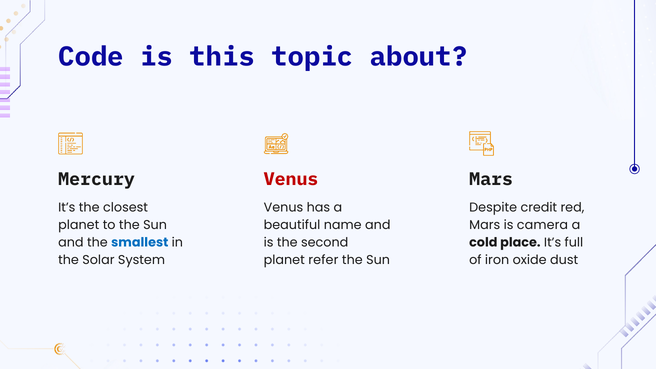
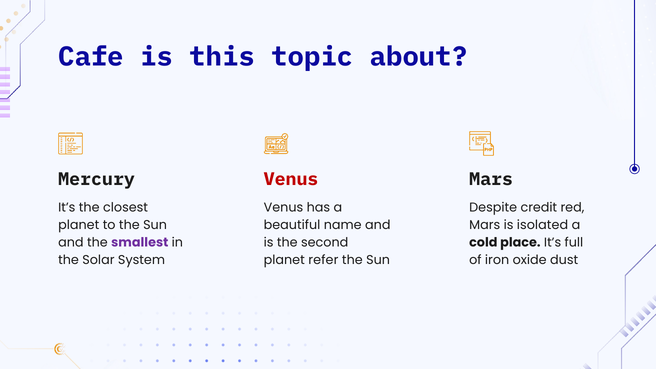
Code: Code -> Cafe (91, 57)
camera: camera -> isolated (542, 225)
smallest colour: blue -> purple (140, 243)
